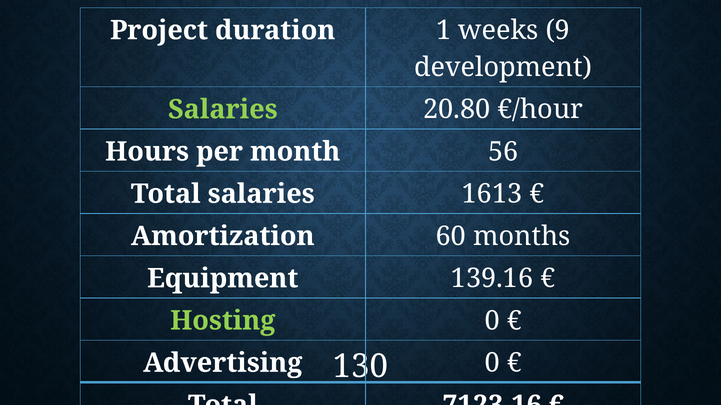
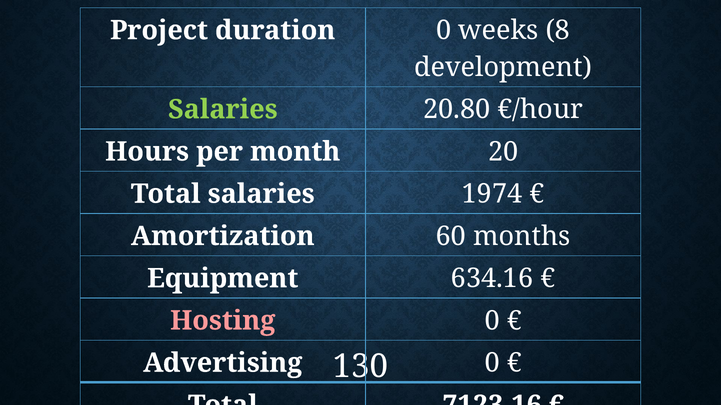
duration 1: 1 -> 0 (444, 30)
9: 9 -> 8 (558, 30)
56: 56 -> 20 (503, 152)
1613: 1613 -> 1974 (492, 194)
139.16: 139.16 -> 634.16 (492, 279)
Hosting colour: light green -> pink (223, 321)
